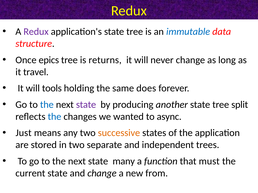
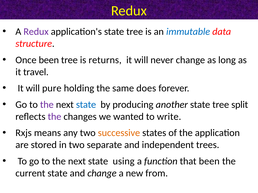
Once epics: epics -> been (49, 60)
tools: tools -> pure (52, 88)
the colour: blue -> purple (47, 105)
state colour: purple -> blue (86, 105)
the colour: blue -> purple (55, 117)
async: async -> write (169, 117)
Just: Just -> Rxjs (24, 133)
many: many -> using (124, 162)
that must: must -> been (209, 162)
